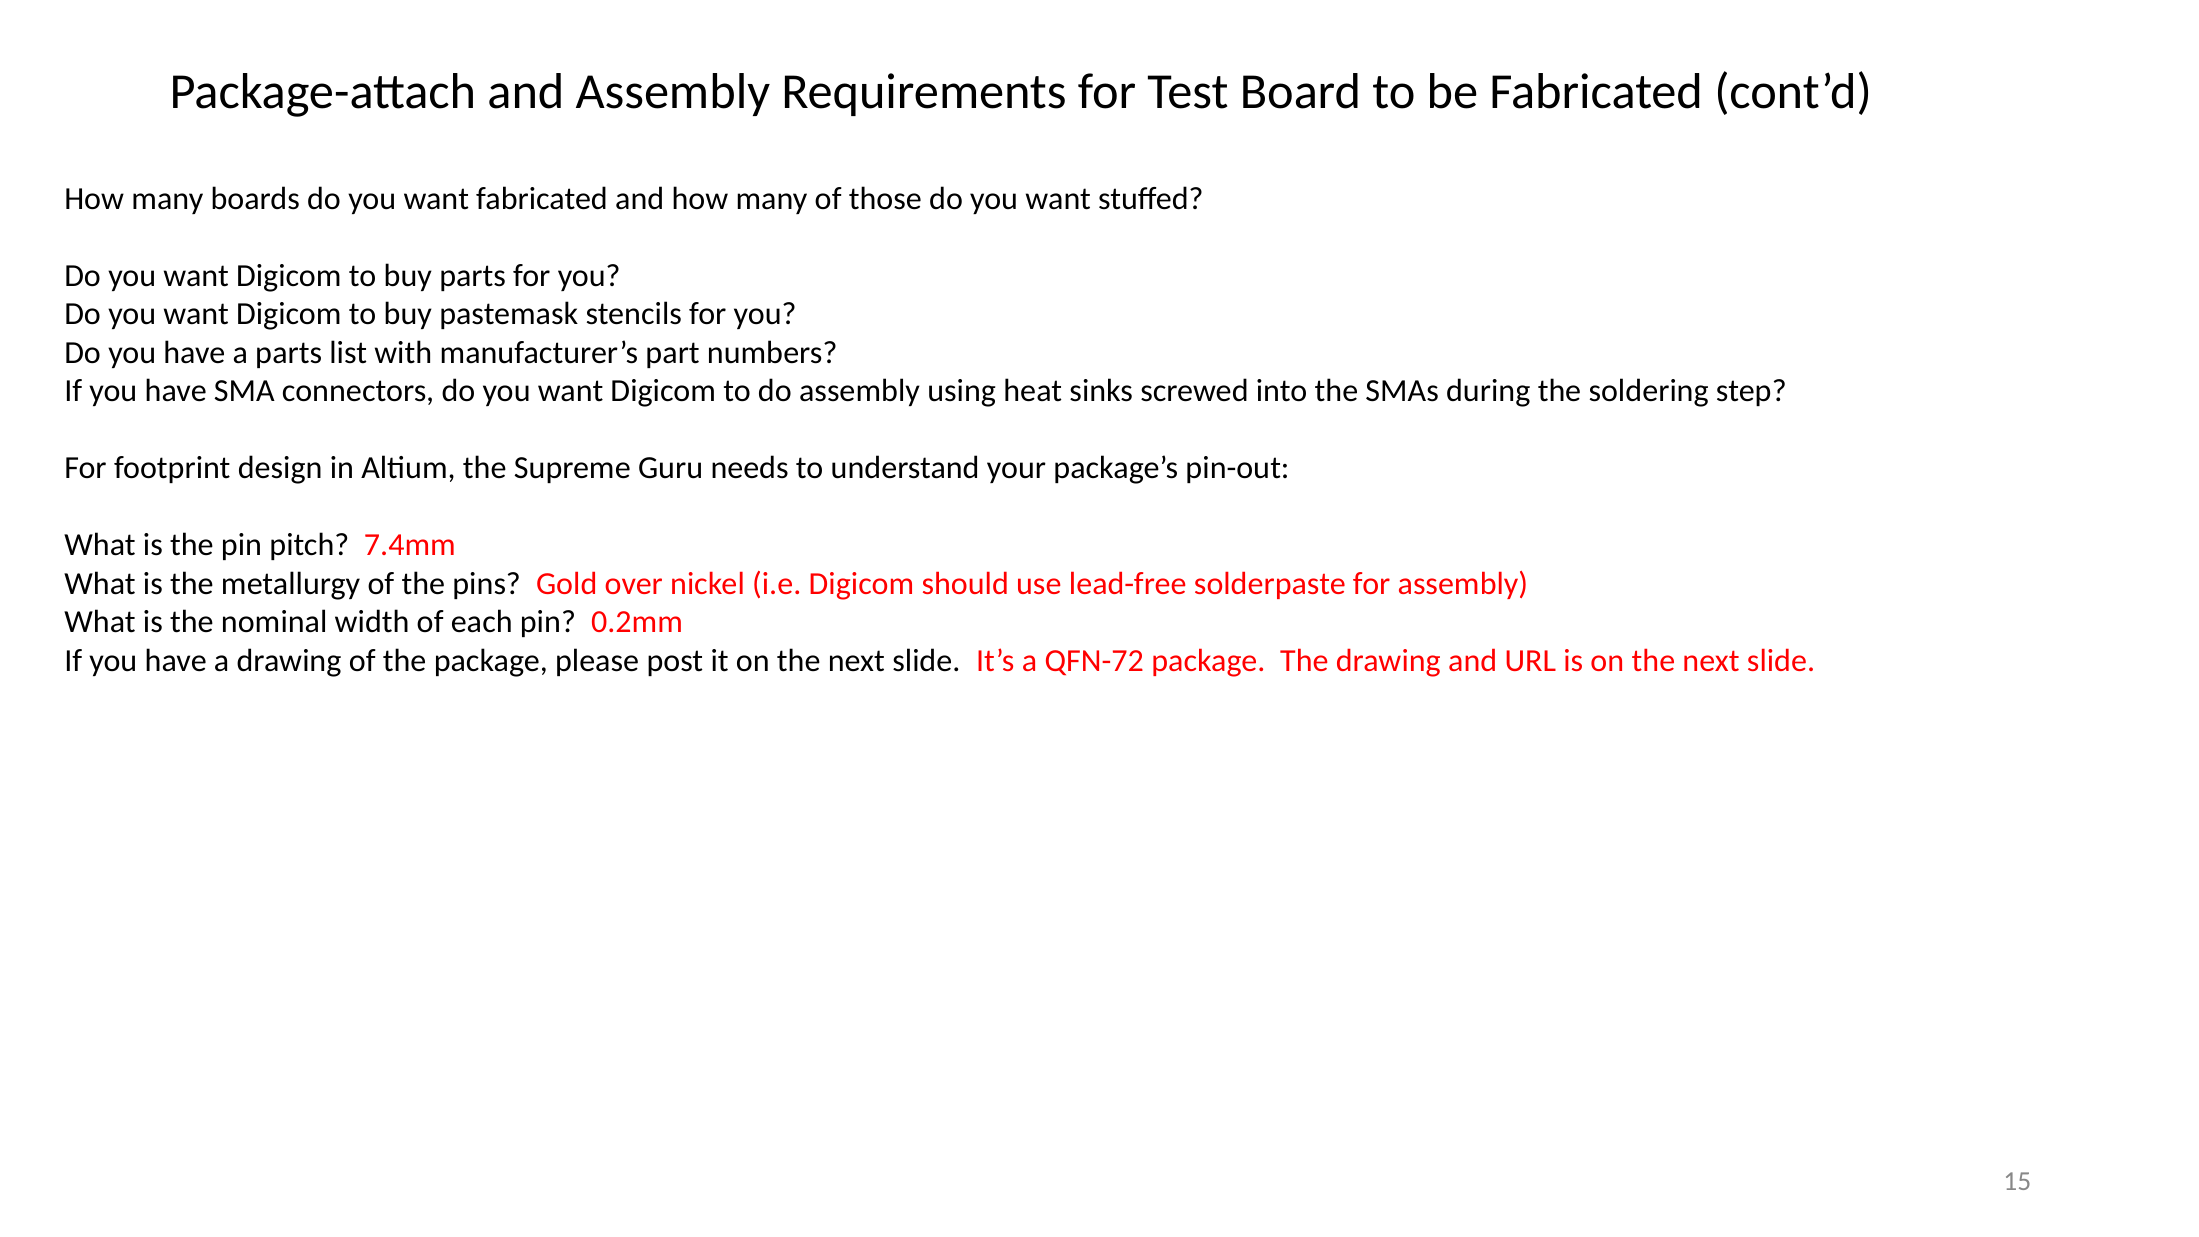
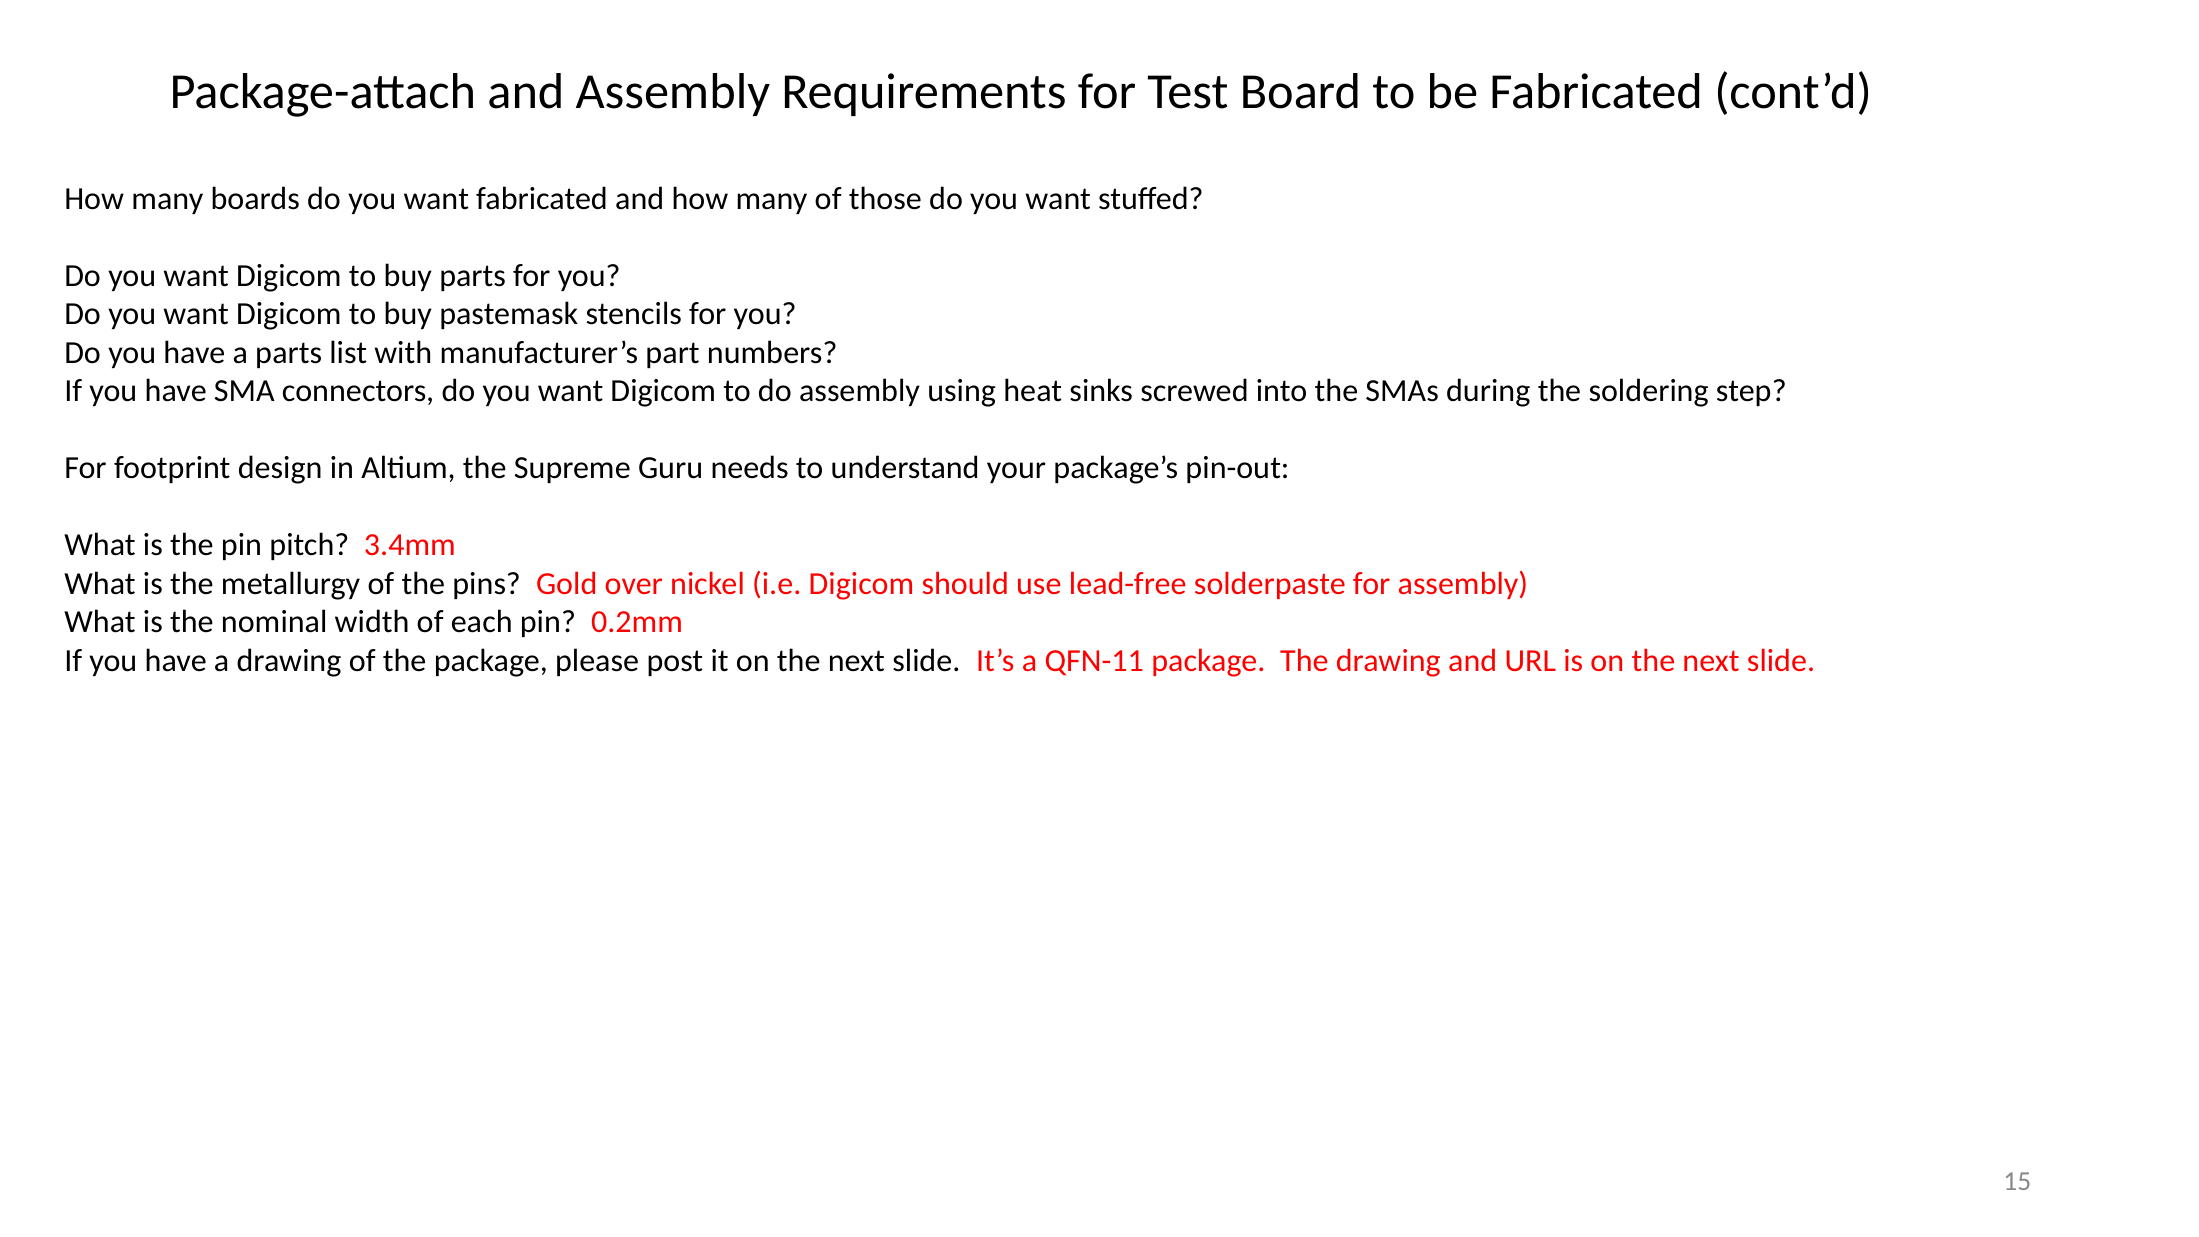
7.4mm: 7.4mm -> 3.4mm (410, 545)
QFN-72: QFN-72 -> QFN-11 (1094, 660)
